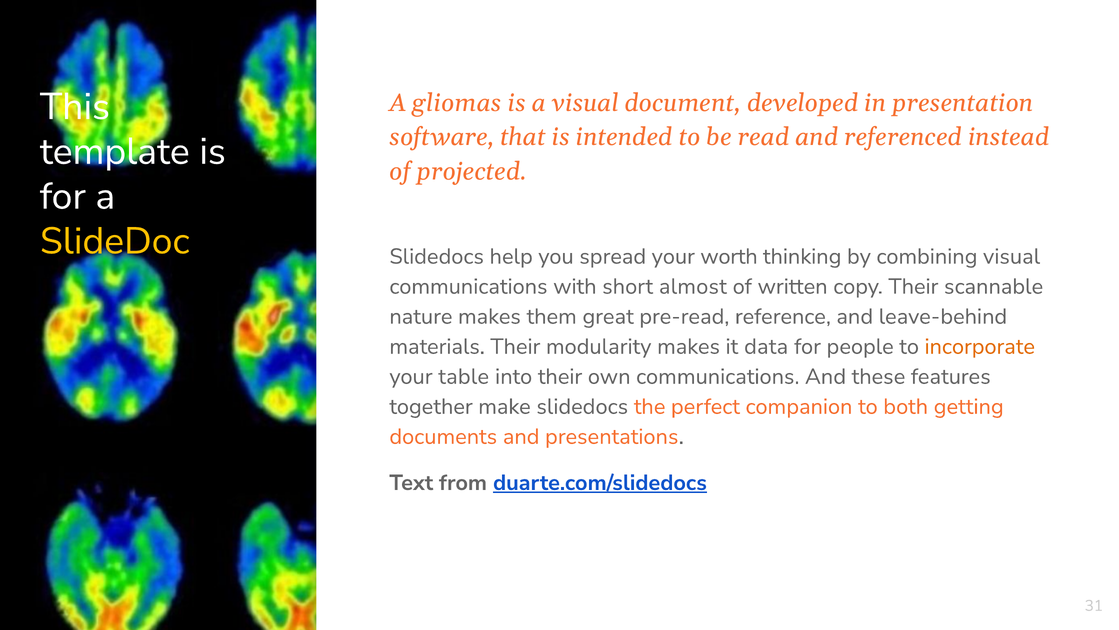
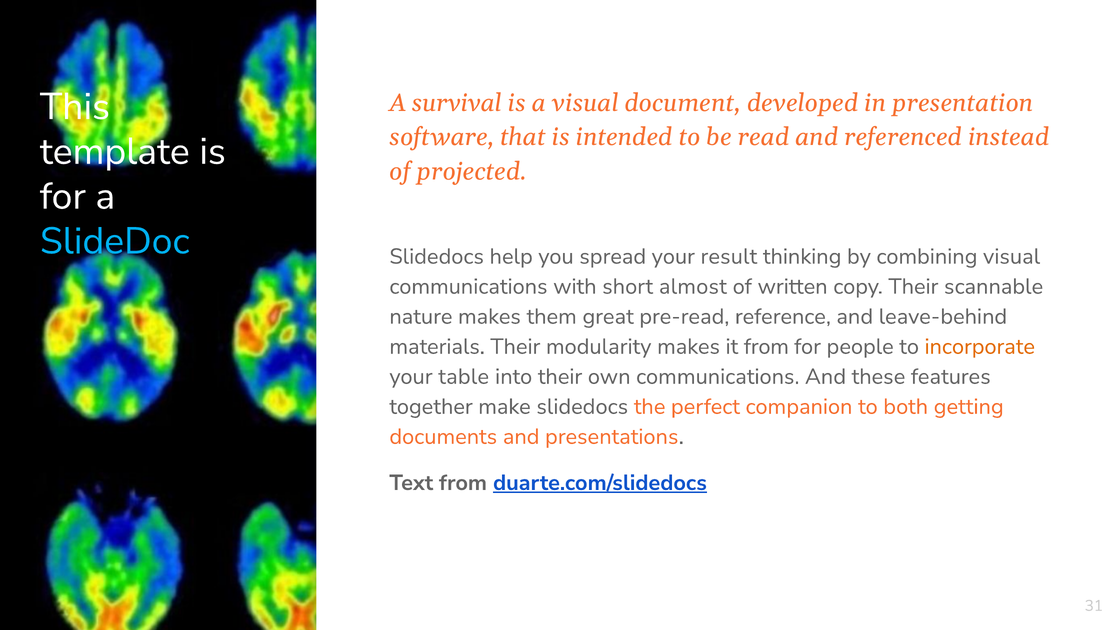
gliomas: gliomas -> survival (457, 103)
SlideDoc colour: yellow -> light blue (115, 241)
worth: worth -> result (729, 256)
it data: data -> from (766, 346)
